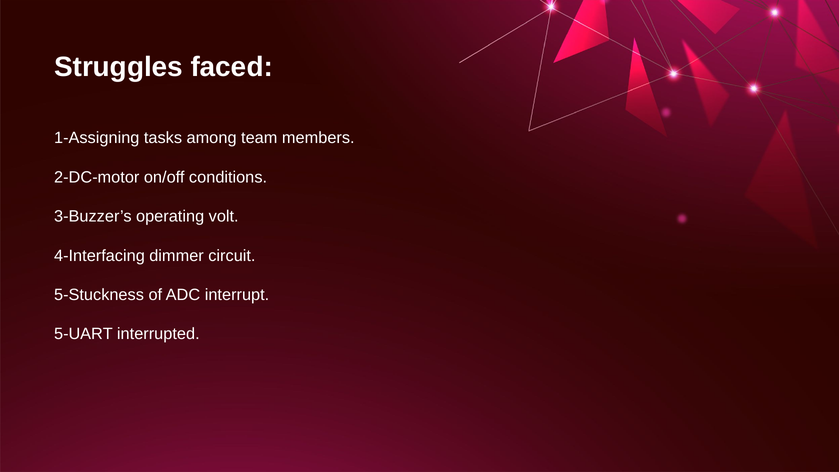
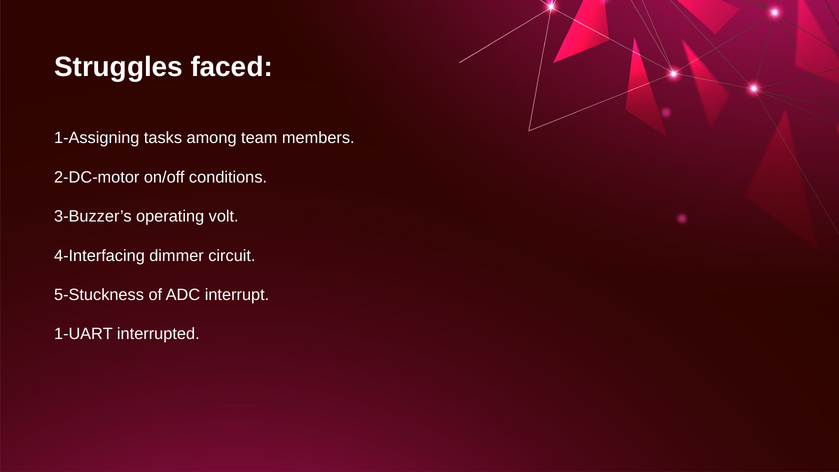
5-UART: 5-UART -> 1-UART (83, 334)
